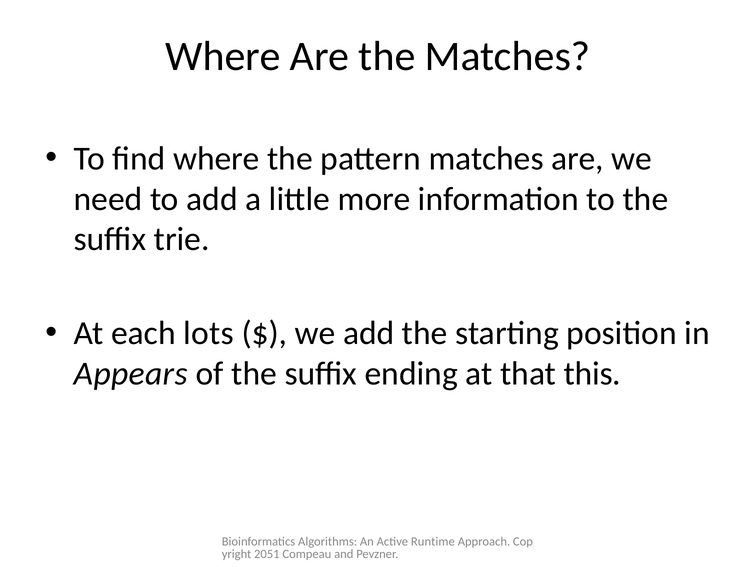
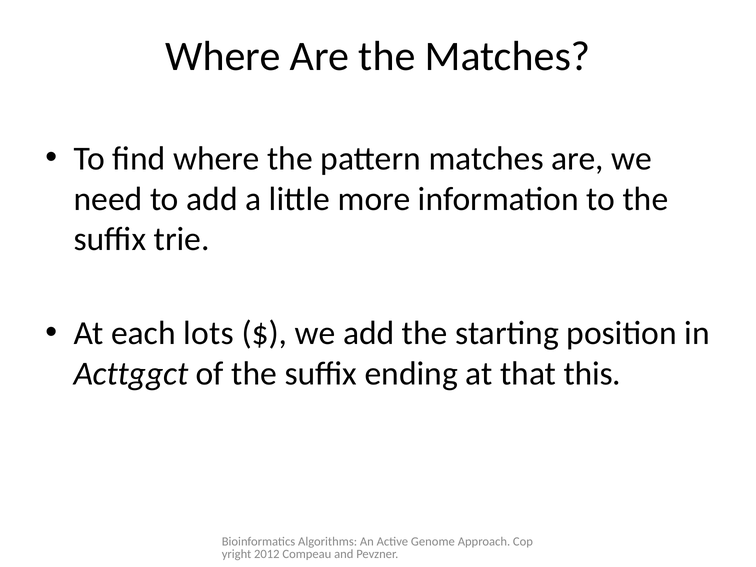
Appears: Appears -> Acttggct (131, 374)
Runtime: Runtime -> Genome (433, 541)
2051: 2051 -> 2012 (267, 554)
